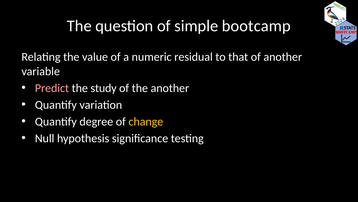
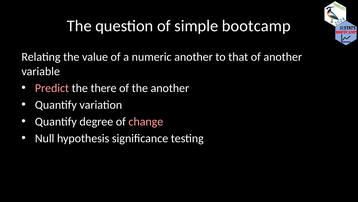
numeric residual: residual -> another (194, 57)
study: study -> there (104, 88)
change colour: yellow -> pink (146, 121)
